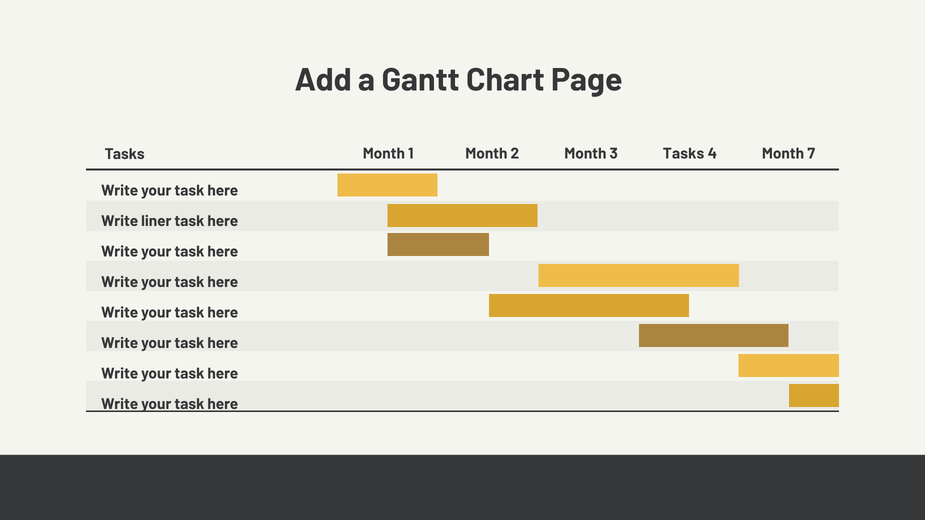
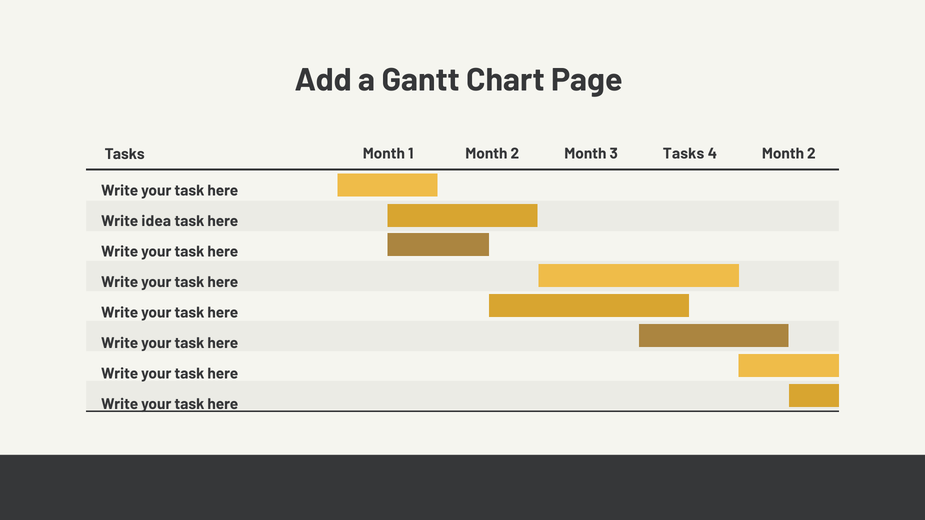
4 Month 7: 7 -> 2 (811, 154)
liner: liner -> idea (156, 221)
